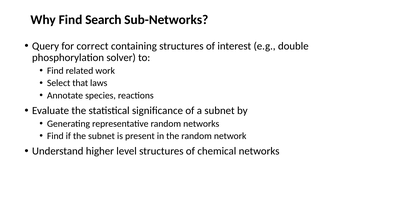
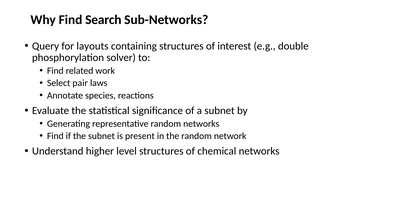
correct: correct -> layouts (93, 46)
that: that -> pair (80, 83)
